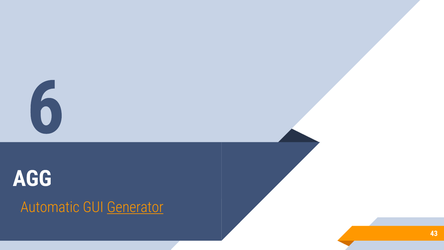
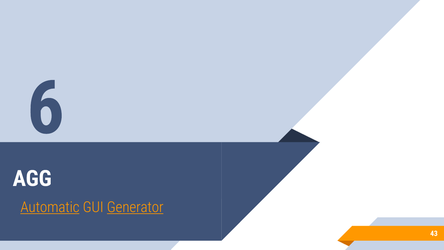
Automatic underline: none -> present (50, 207)
